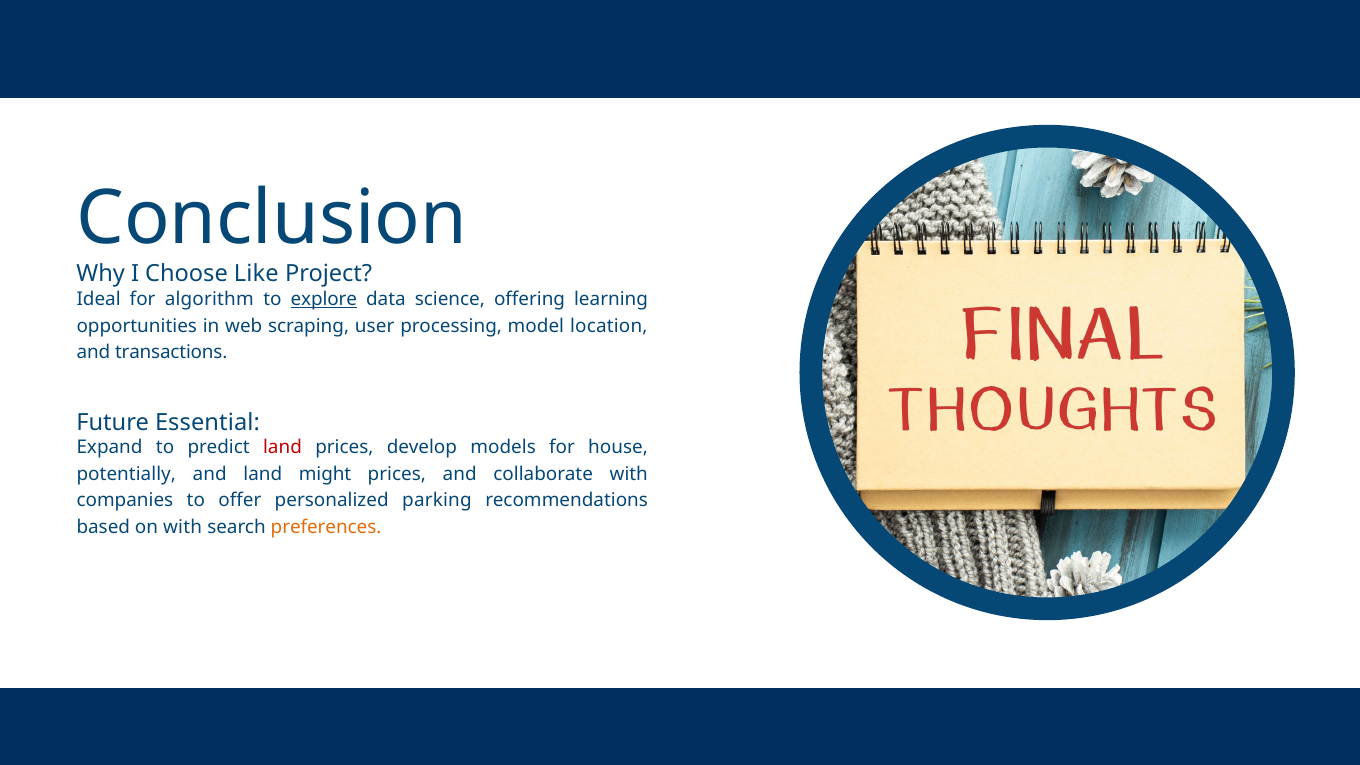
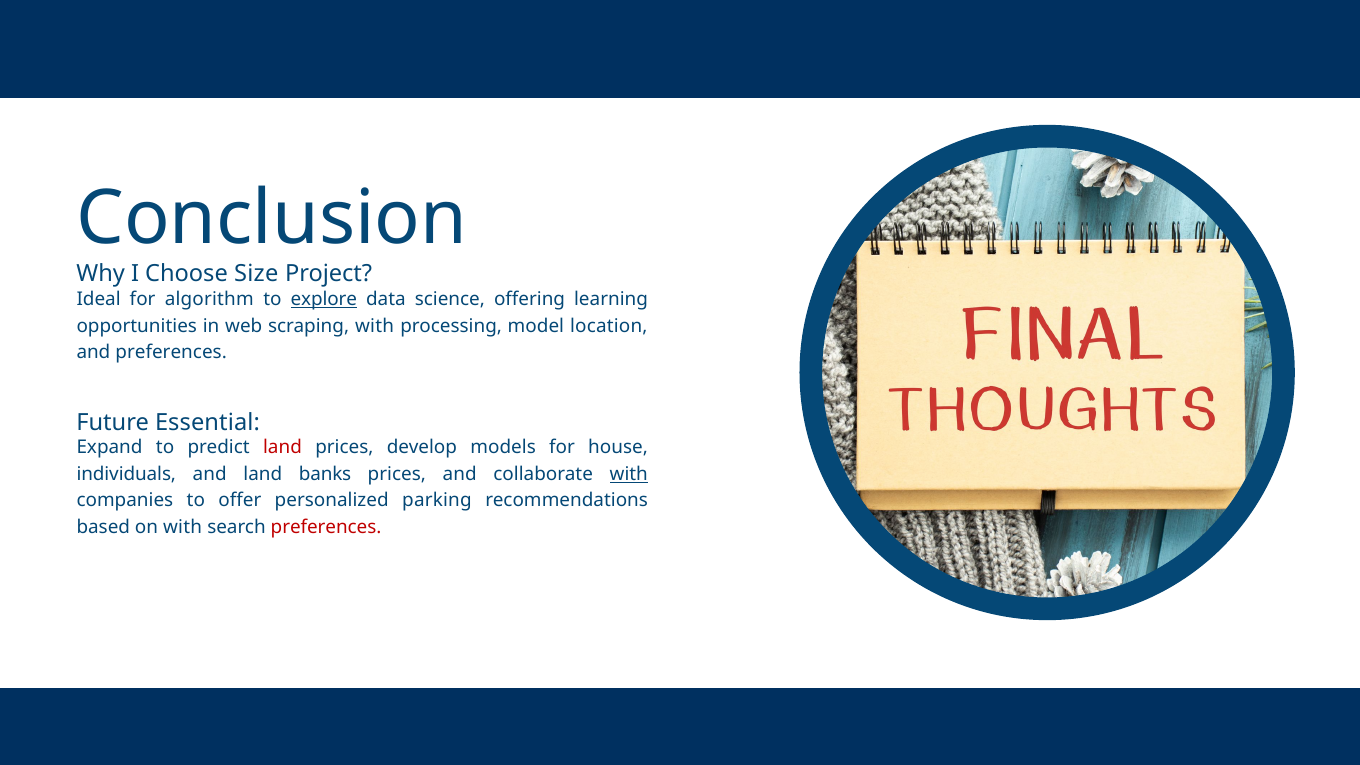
Like: Like -> Size (256, 274)
scraping user: user -> with (375, 326)
and transactions: transactions -> preferences (171, 352)
potentially: potentially -> individuals (126, 474)
might: might -> banks (325, 474)
with underline: none -> present (629, 474)
preferences colour: orange -> red (326, 527)
